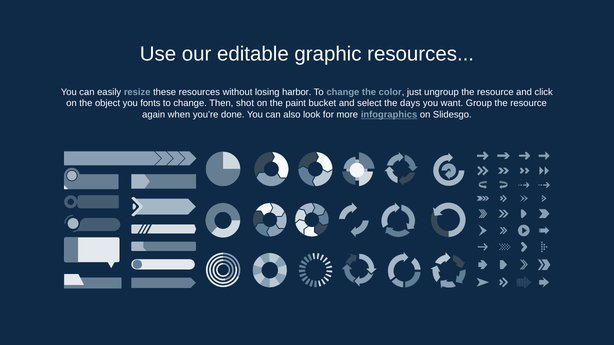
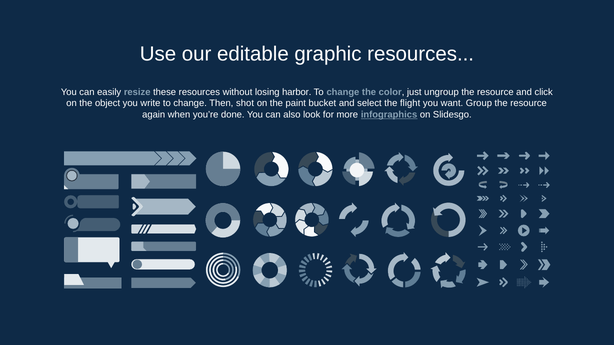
fonts: fonts -> write (150, 103)
days: days -> flight (410, 103)
